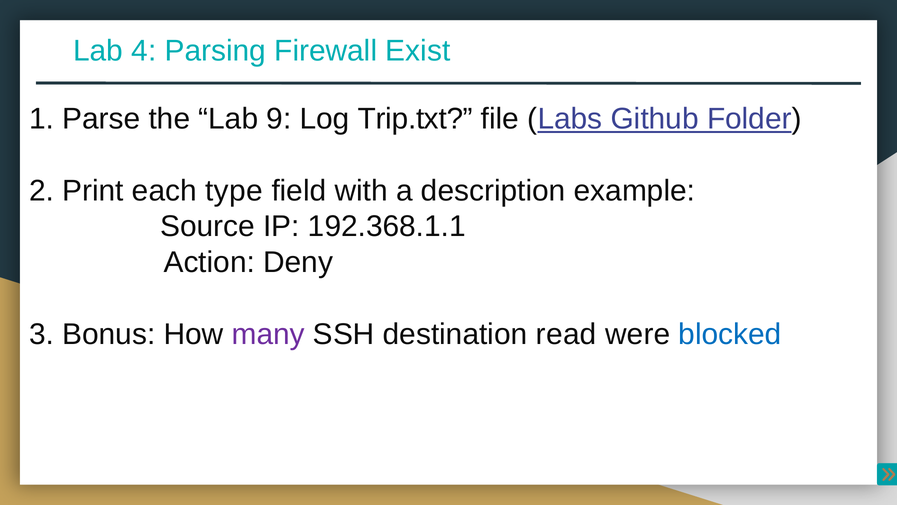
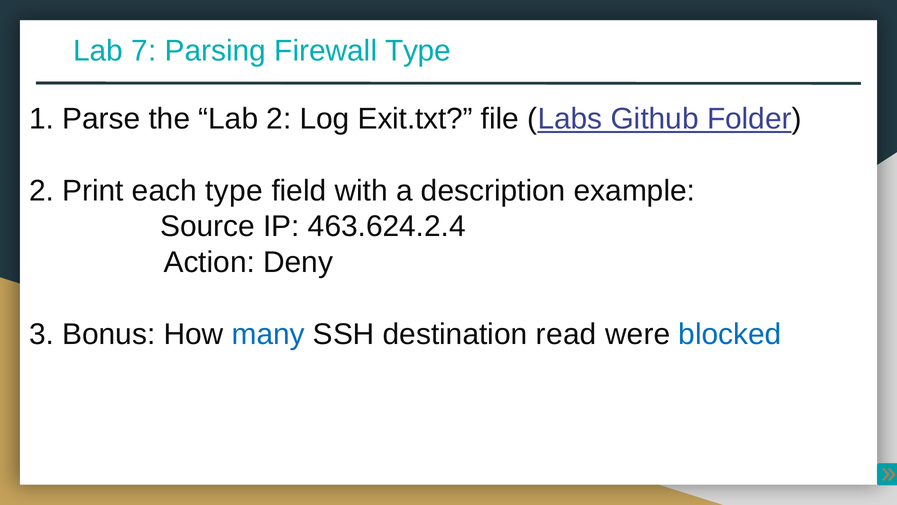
4: 4 -> 7 (144, 51)
Firewall Exist: Exist -> Type (418, 51)
Lab 9: 9 -> 2 (279, 119)
Trip.txt: Trip.txt -> Exit.txt (415, 119)
192.368.1.1: 192.368.1.1 -> 463.624.2.4 (387, 226)
many colour: purple -> blue (268, 334)
